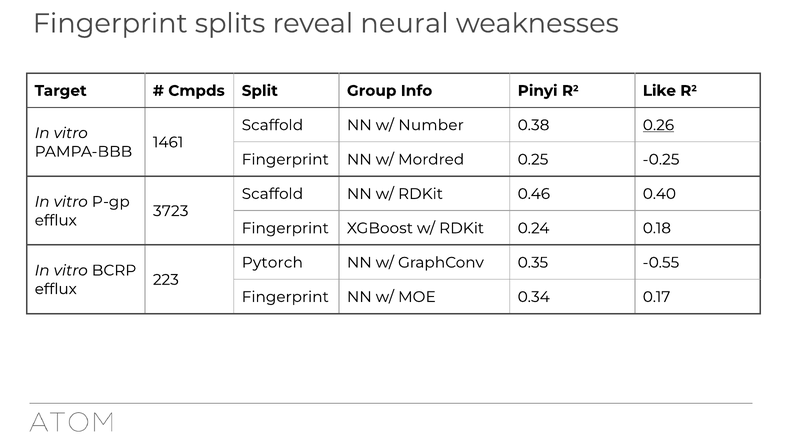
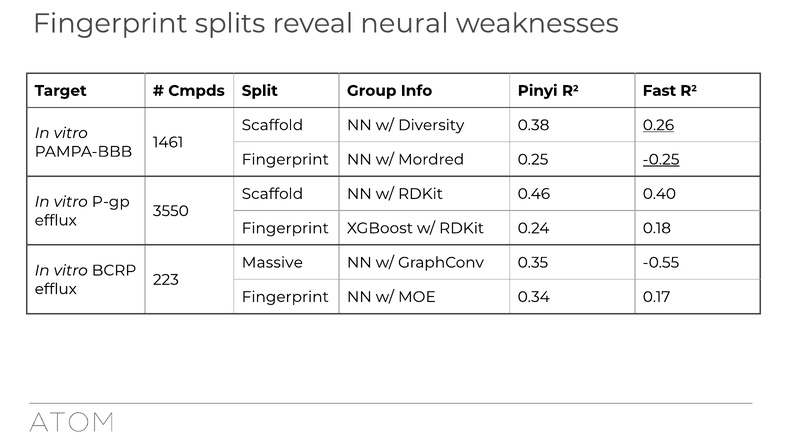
Like: Like -> Fast (659, 91)
Number: Number -> Diversity (431, 125)
-0.25 underline: none -> present (661, 159)
3723: 3723 -> 3550 (171, 211)
Pytorch: Pytorch -> Massive (272, 262)
